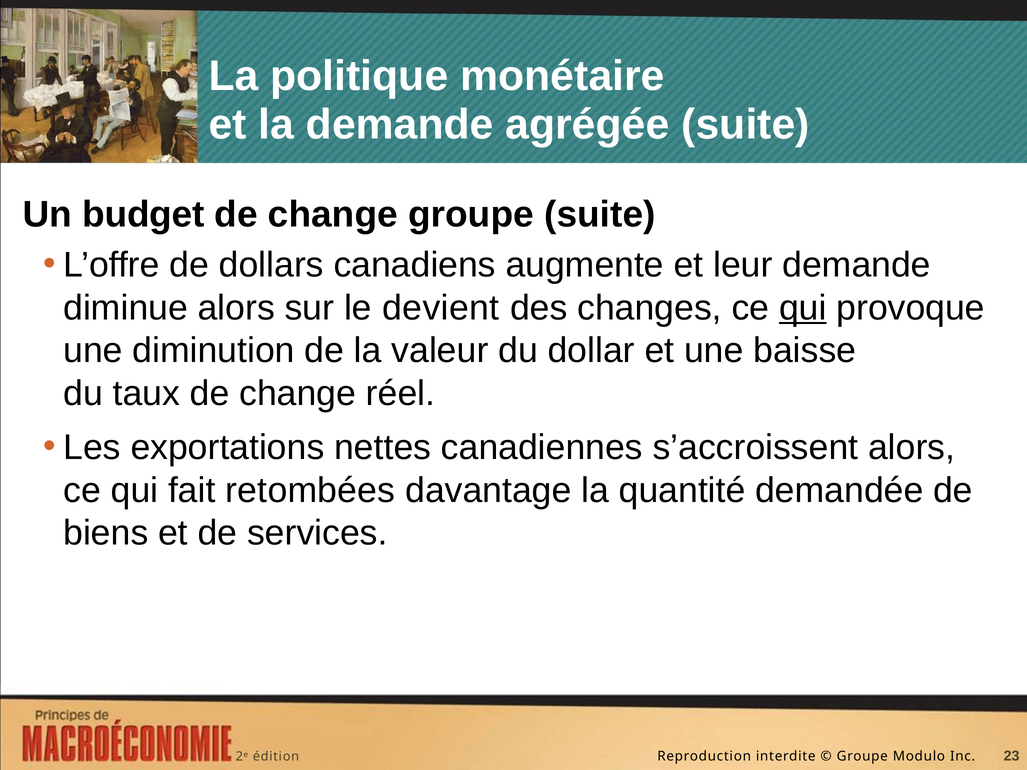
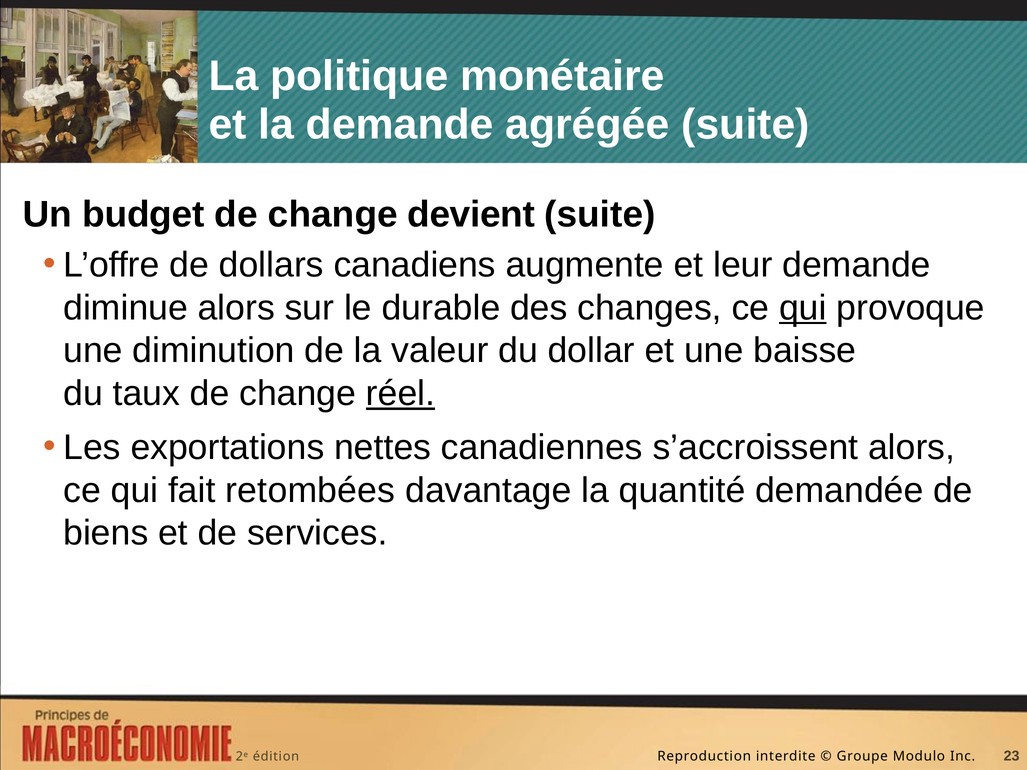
change groupe: groupe -> devient (471, 215)
devient: devient -> durable (441, 308)
réel underline: none -> present (400, 393)
